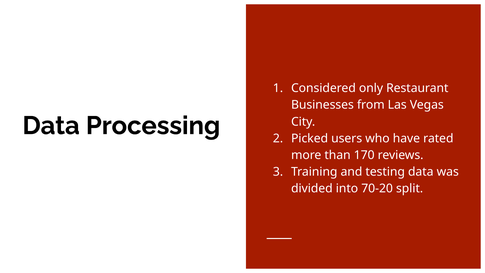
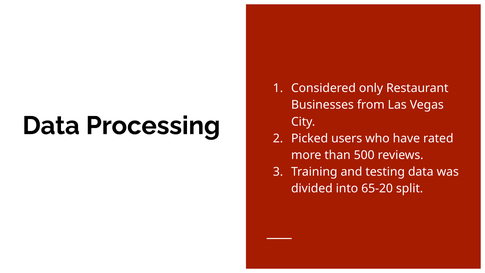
170: 170 -> 500 (364, 155)
70-20: 70-20 -> 65-20 (377, 189)
